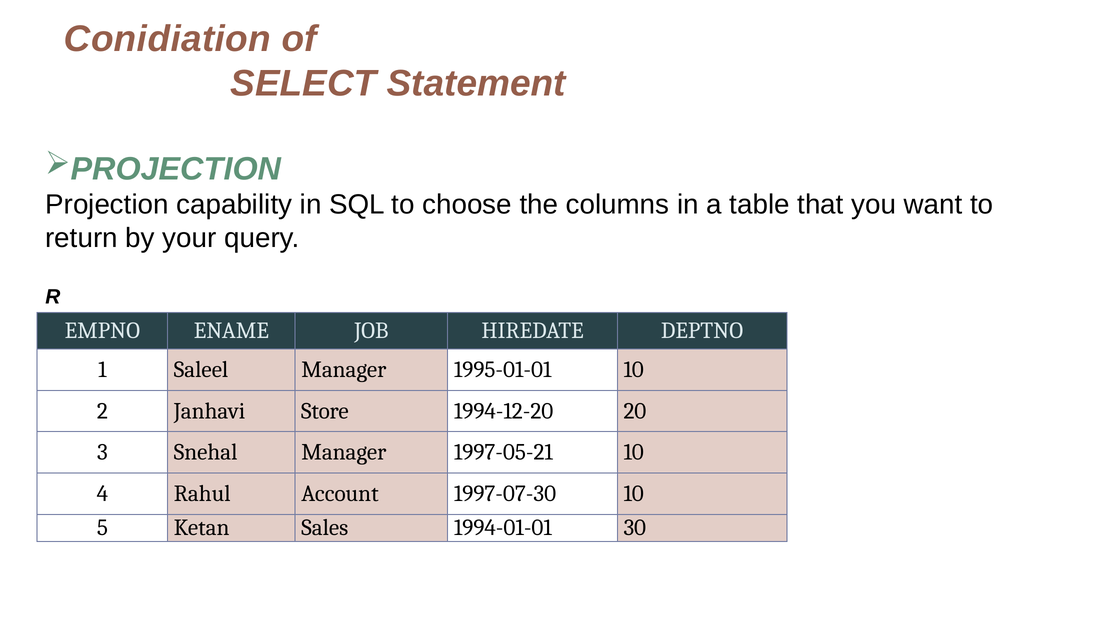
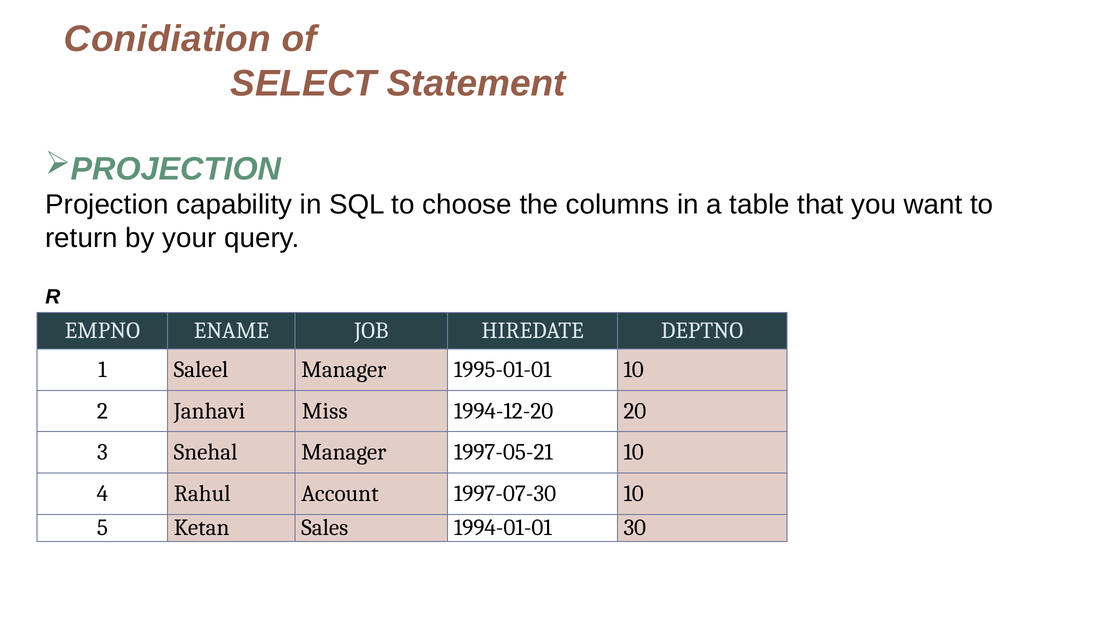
Store: Store -> Miss (325, 411)
